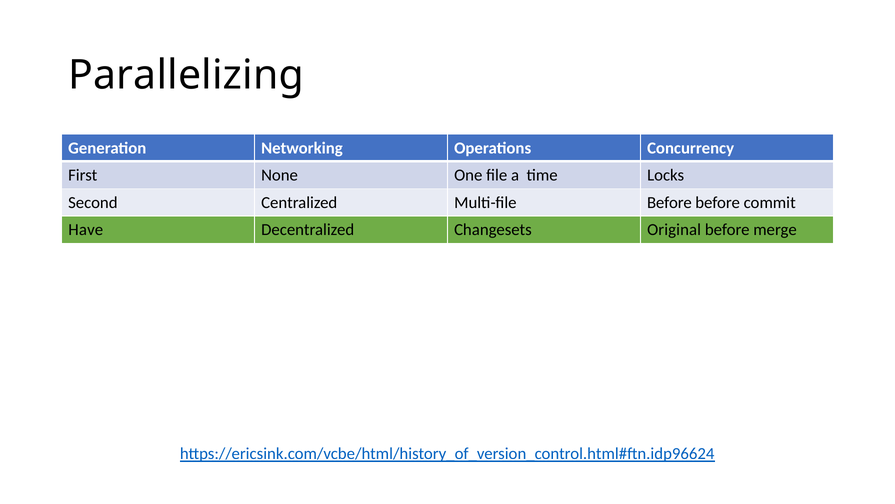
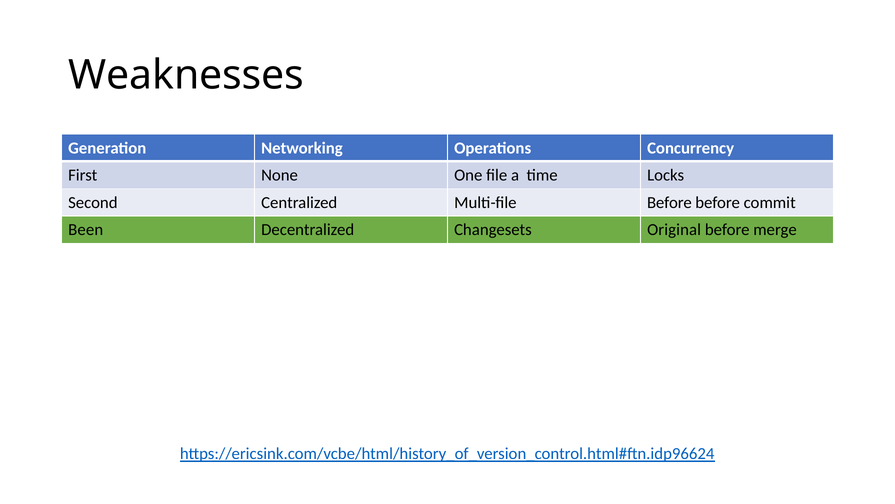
Parallelizing: Parallelizing -> Weaknesses (186, 75)
Have: Have -> Been (86, 229)
